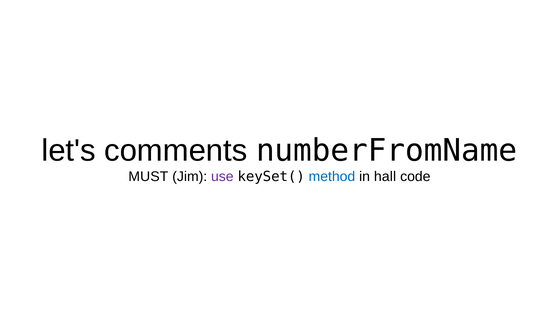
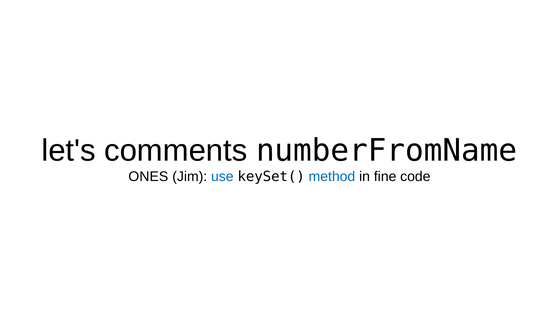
MUST: MUST -> ONES (148, 177)
use colour: purple -> blue (222, 177)
hall: hall -> fine (385, 177)
